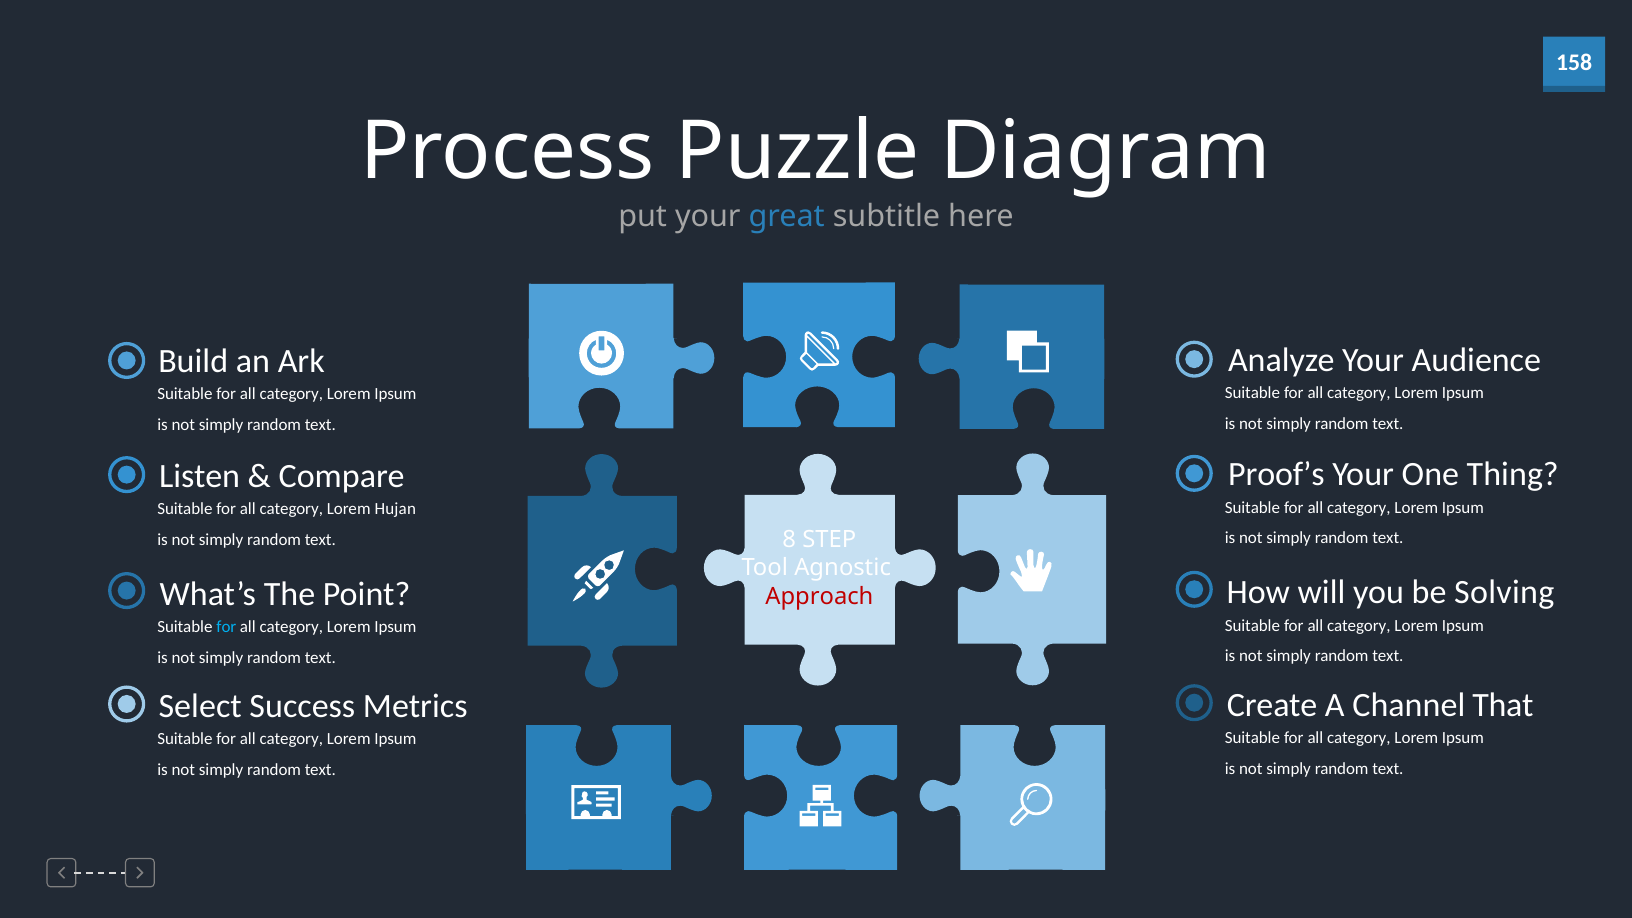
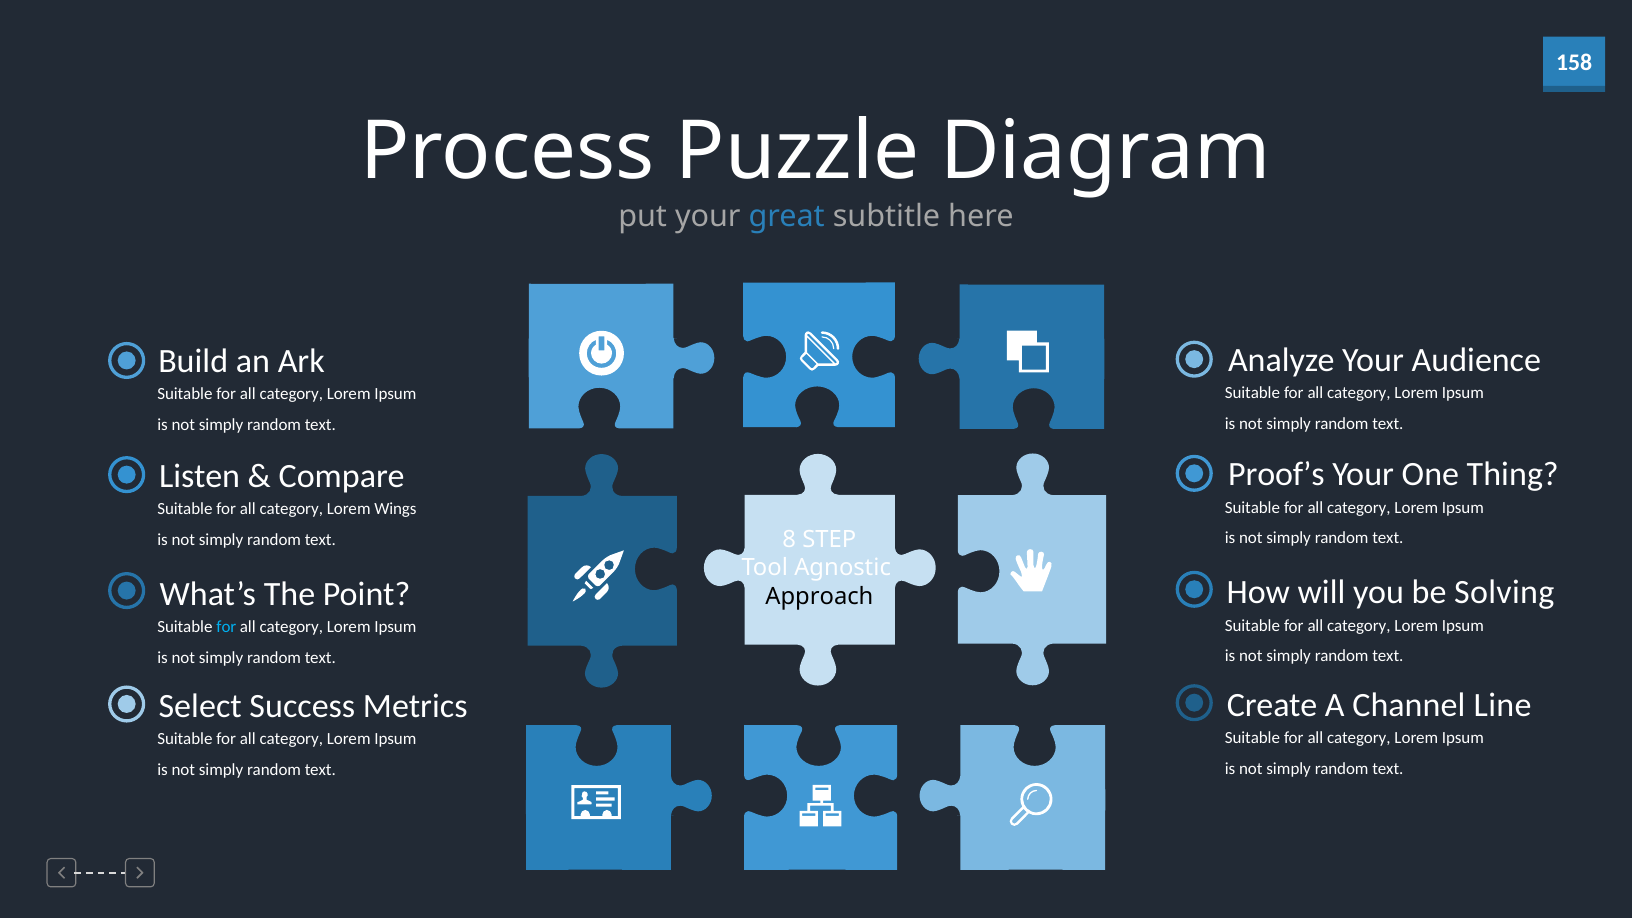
Hujan: Hujan -> Wings (395, 509)
Approach colour: red -> black (819, 596)
That: That -> Line (1503, 705)
